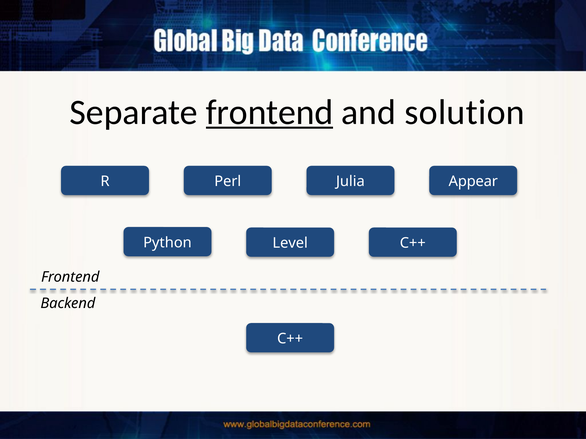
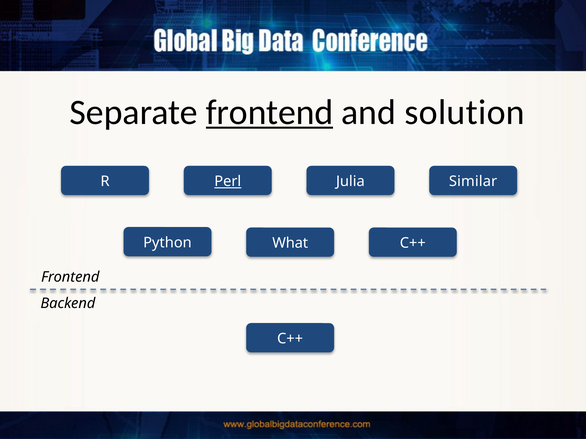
Perl underline: none -> present (228, 182)
Appear: Appear -> Similar (473, 182)
Level: Level -> What (290, 243)
